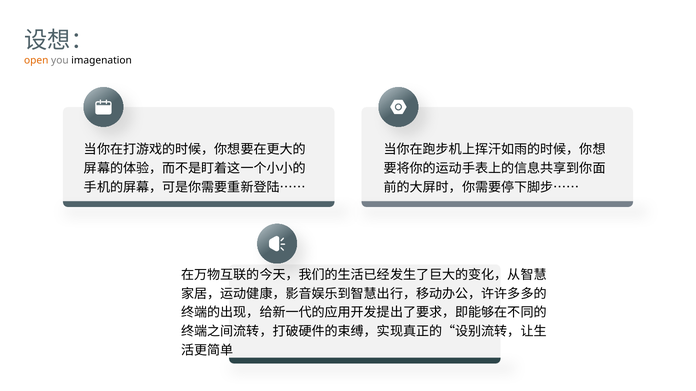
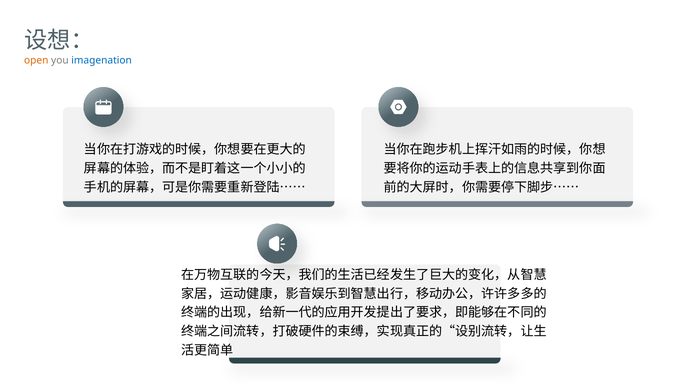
imagenation colour: black -> blue (102, 60)
